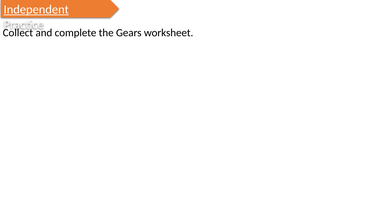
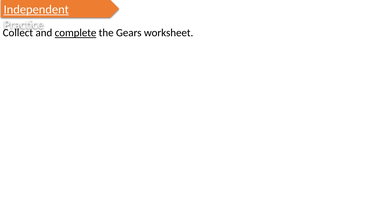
complete underline: none -> present (76, 33)
